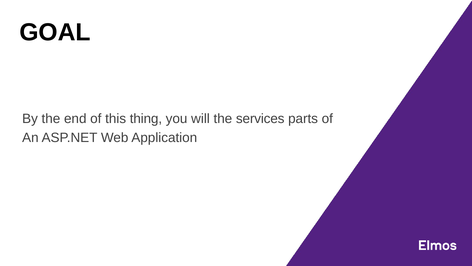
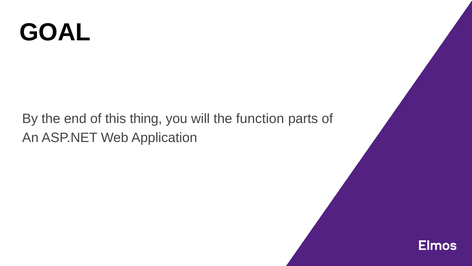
services: services -> function (260, 119)
